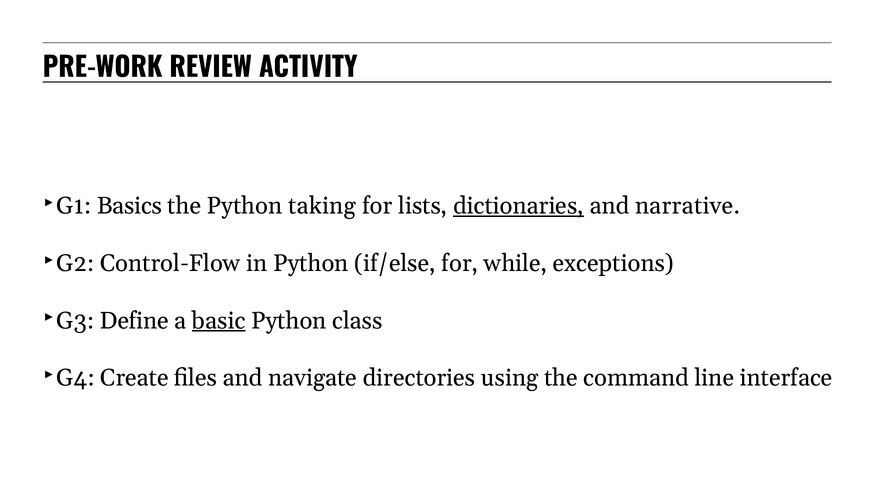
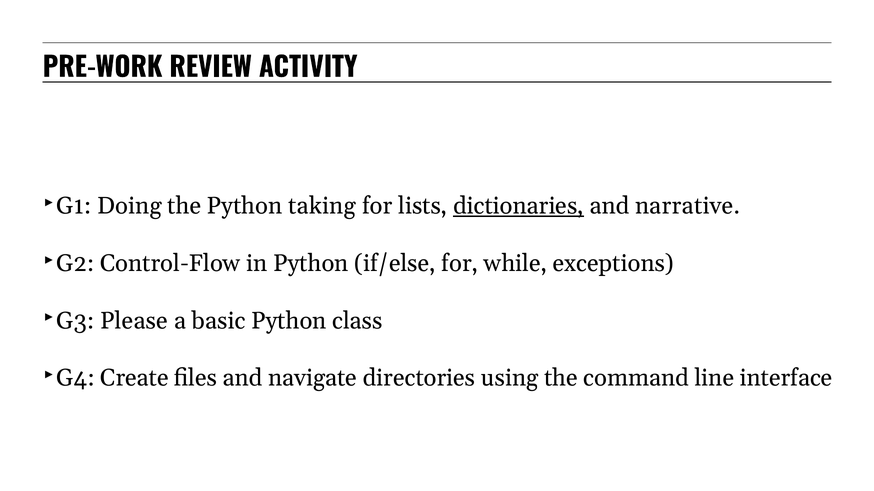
Basics: Basics -> Doing (129, 206)
Define: Define -> Please (134, 320)
basic underline: present -> none (219, 320)
